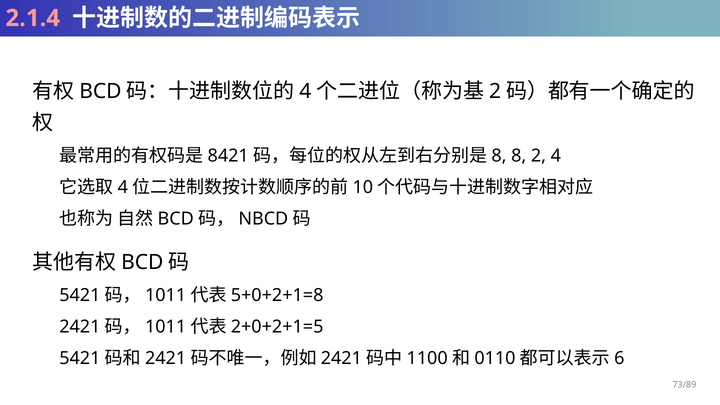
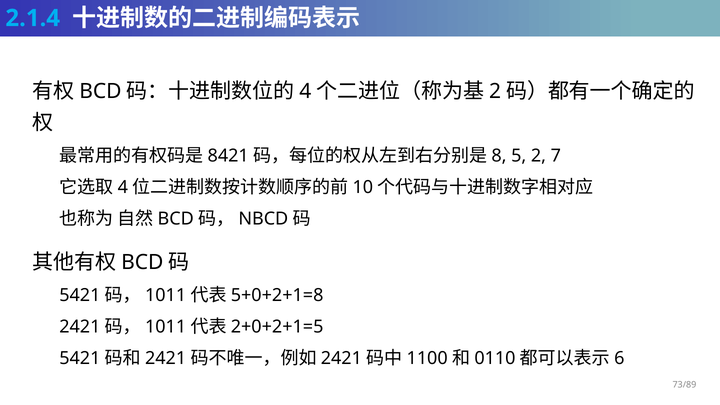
2.1.4 colour: pink -> light blue (33, 18)
8: 8 -> 5 (519, 156)
2 4: 4 -> 7 (556, 156)
